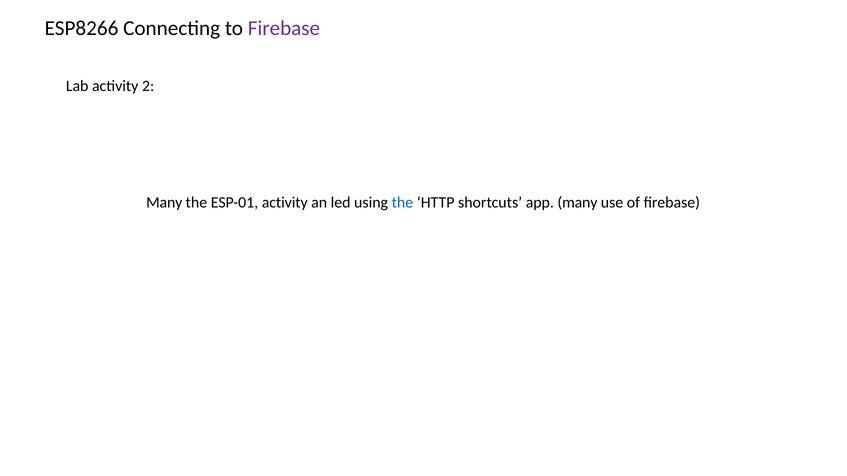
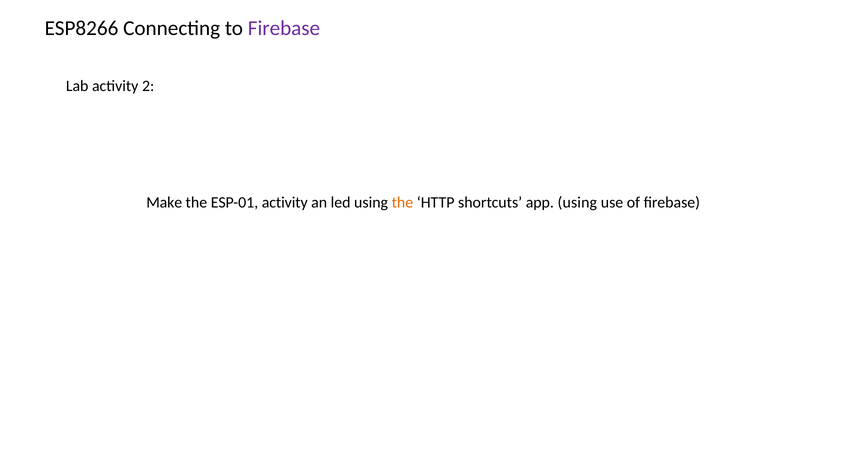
Many: Many -> Make (164, 202)
the colour: blue -> orange (402, 202)
app many: many -> using (577, 202)
